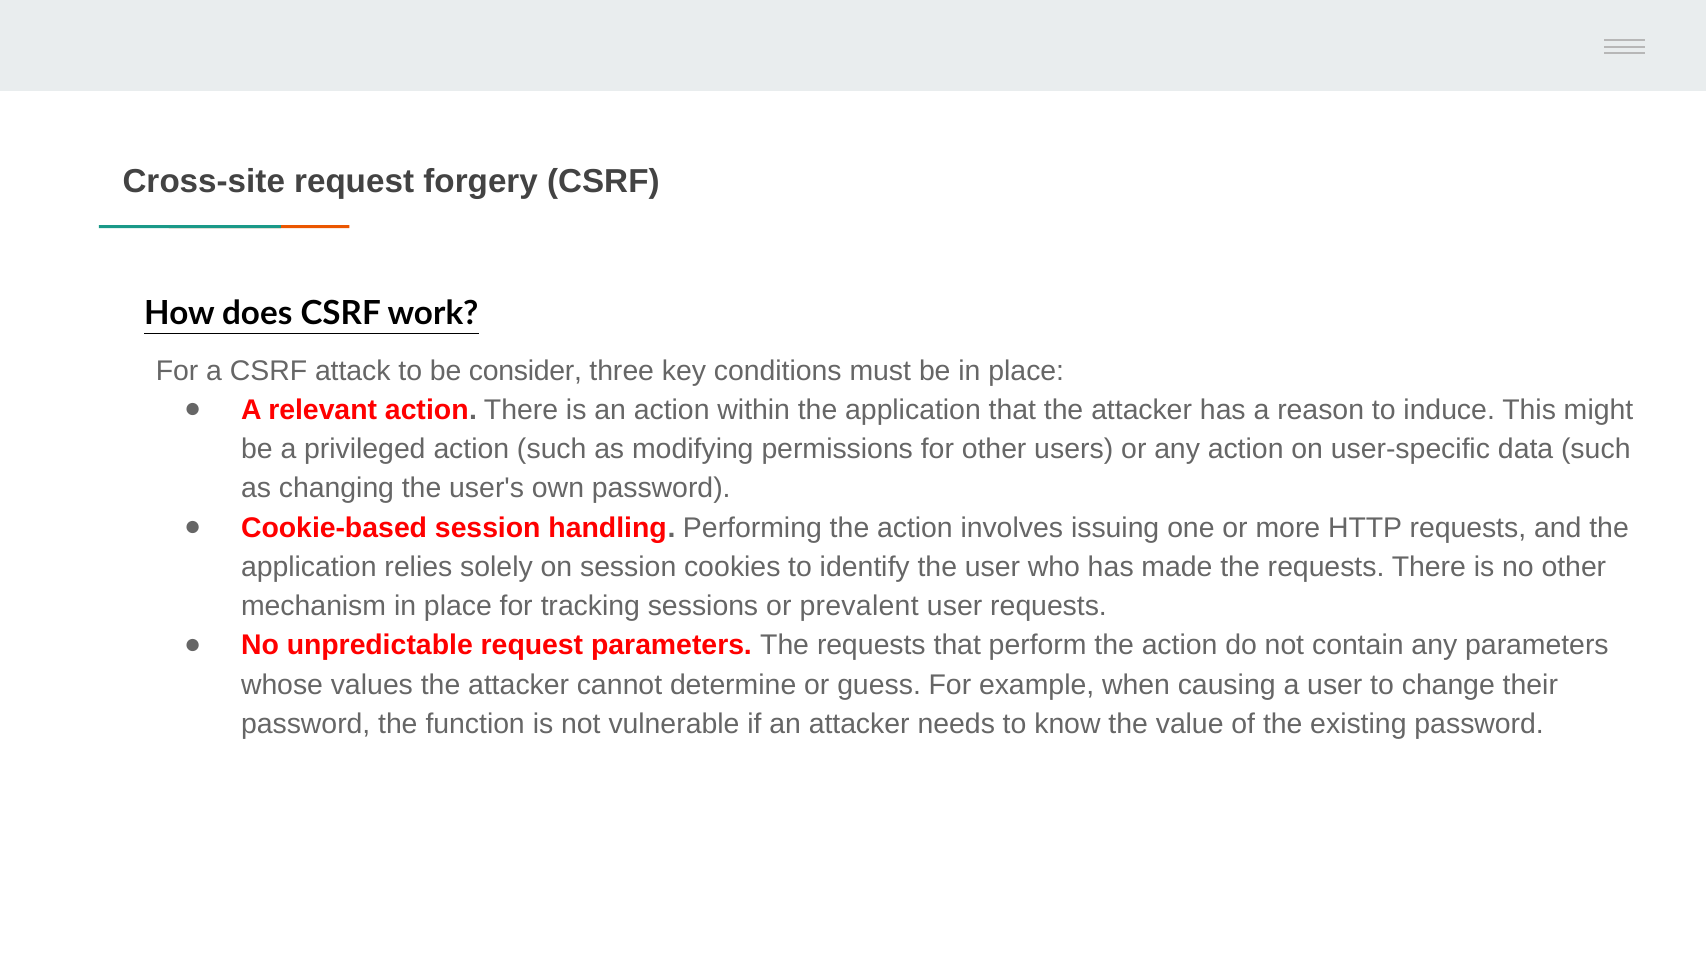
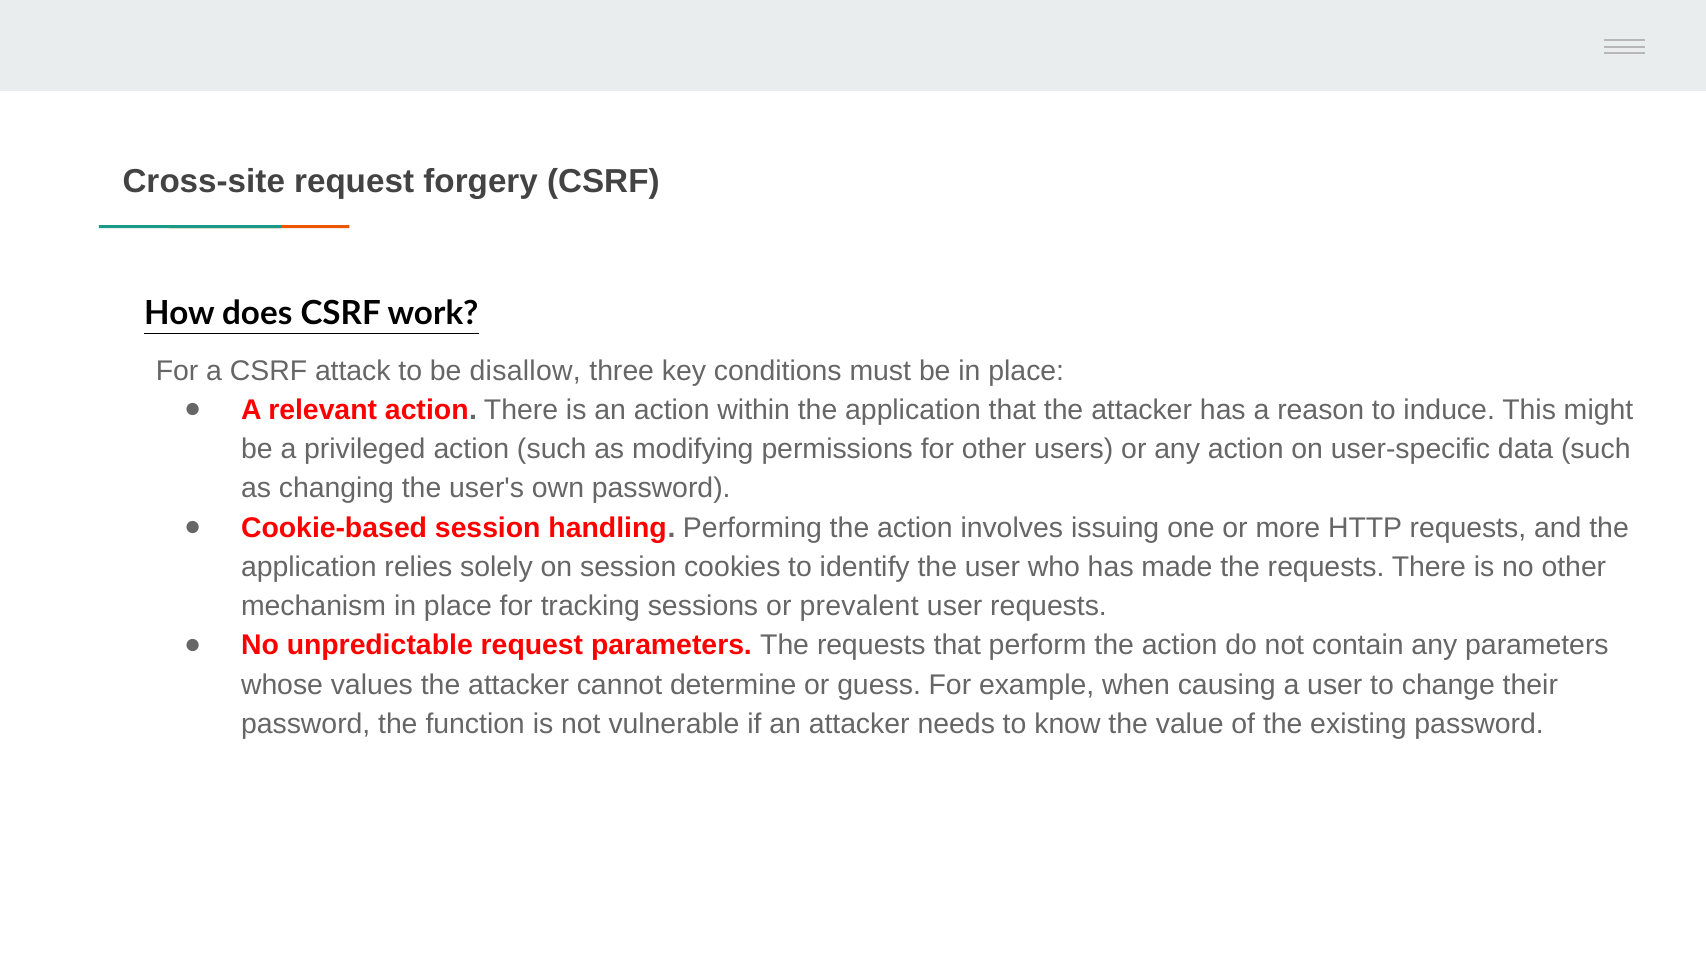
consider: consider -> disallow (525, 371)
